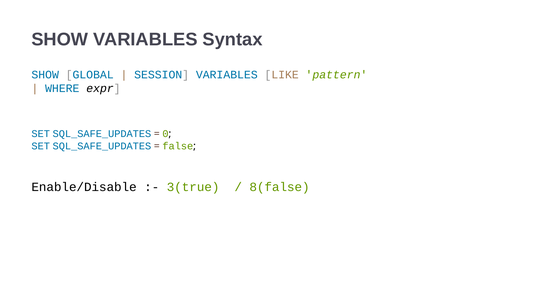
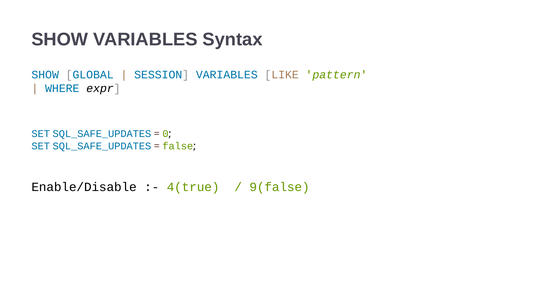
3(true: 3(true -> 4(true (193, 187)
8(false: 8(false -> 9(false (280, 187)
